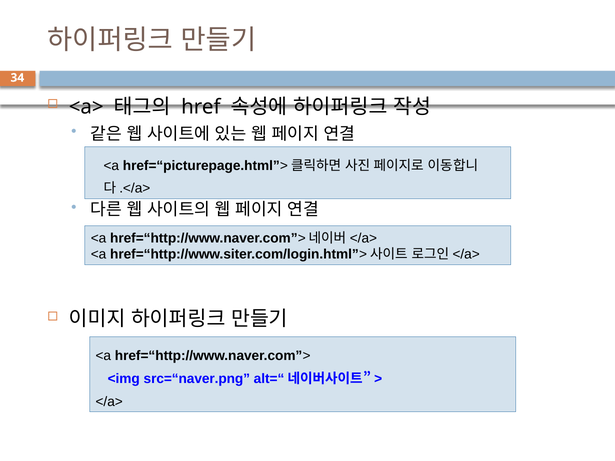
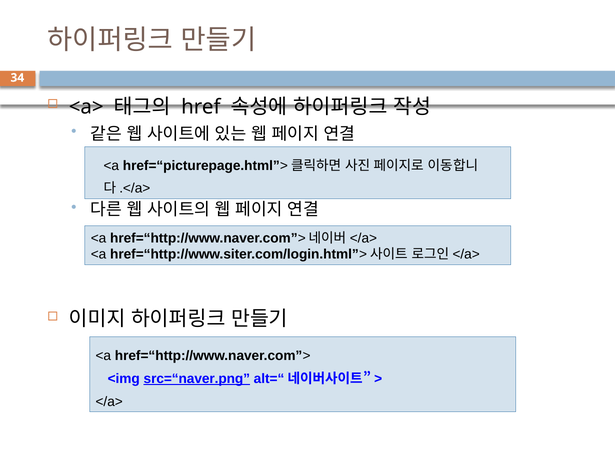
src=“naver.png underline: none -> present (197, 379)
